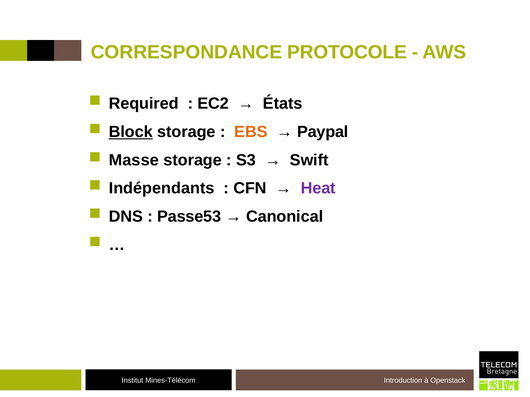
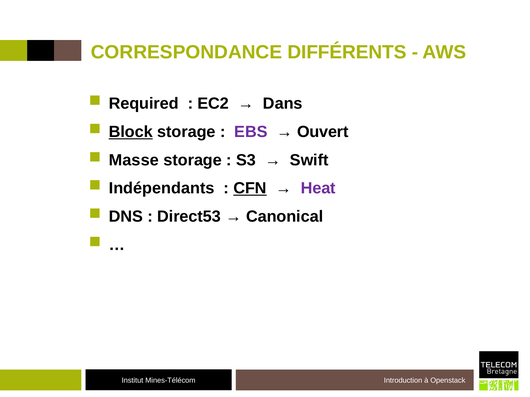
PROTOCOLE: PROTOCOLE -> DIFFÉRENTS (347, 52)
États: États -> Dans (283, 104)
EBS colour: orange -> purple (251, 132)
Paypal: Paypal -> Ouvert (323, 132)
CFN underline: none -> present (250, 188)
Passe53: Passe53 -> Direct53 (189, 217)
